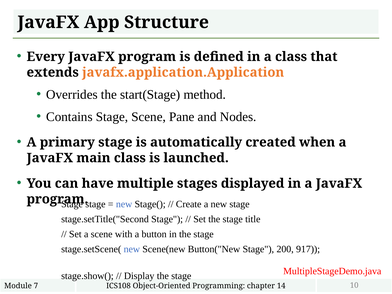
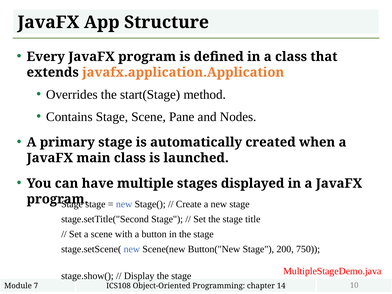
917: 917 -> 750 (308, 249)
